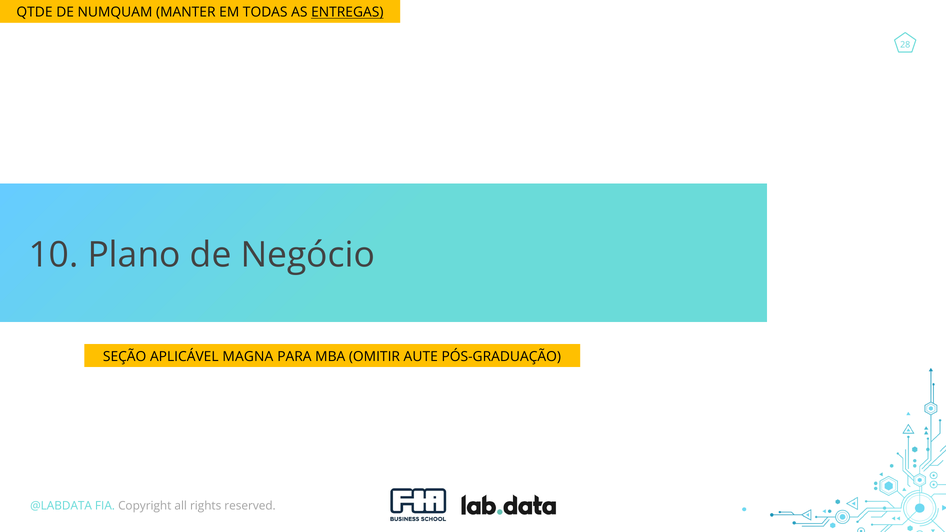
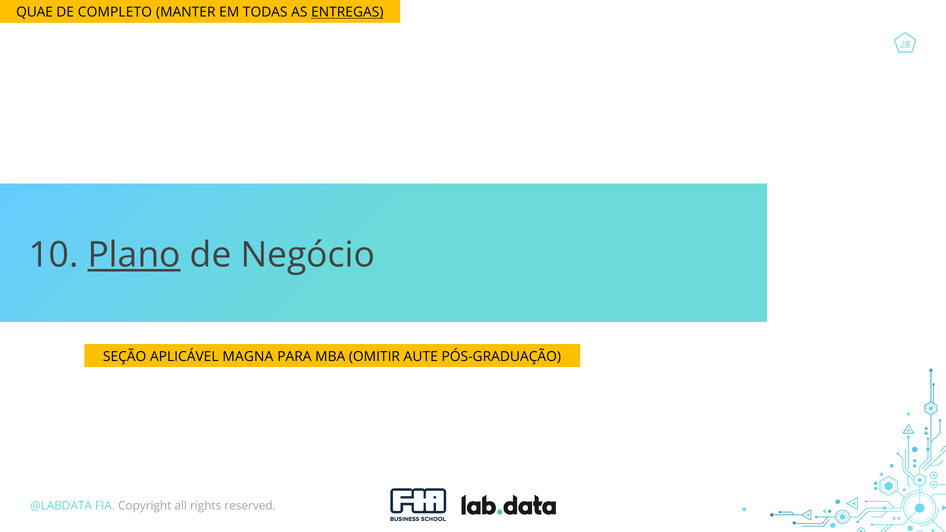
QTDE: QTDE -> QUAE (35, 12)
NUMQUAM: NUMQUAM -> COMPLETO (115, 12)
Plano underline: none -> present (134, 255)
